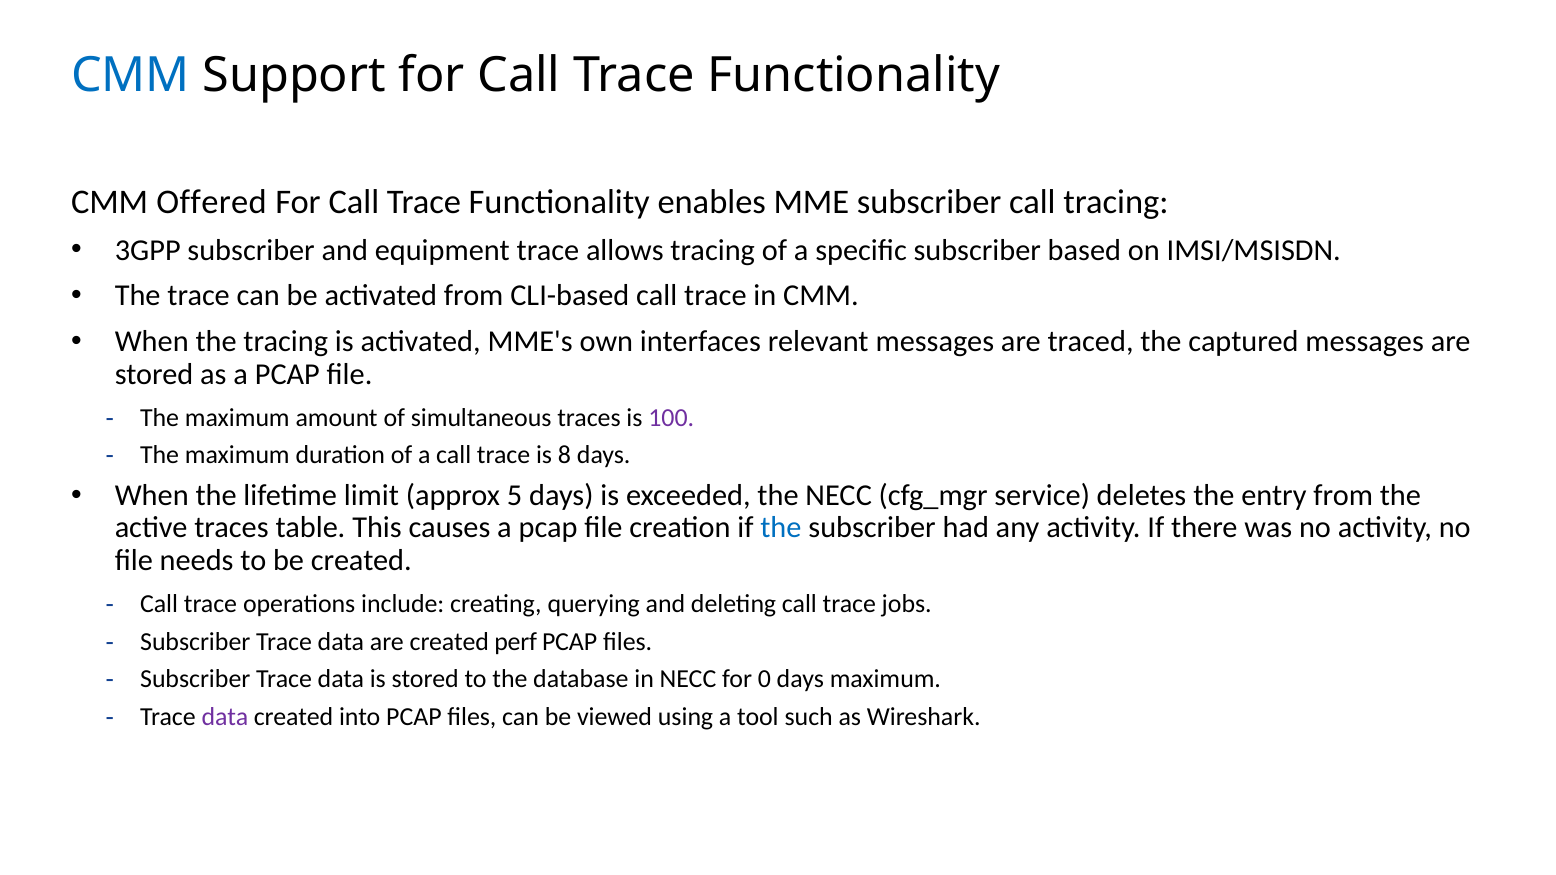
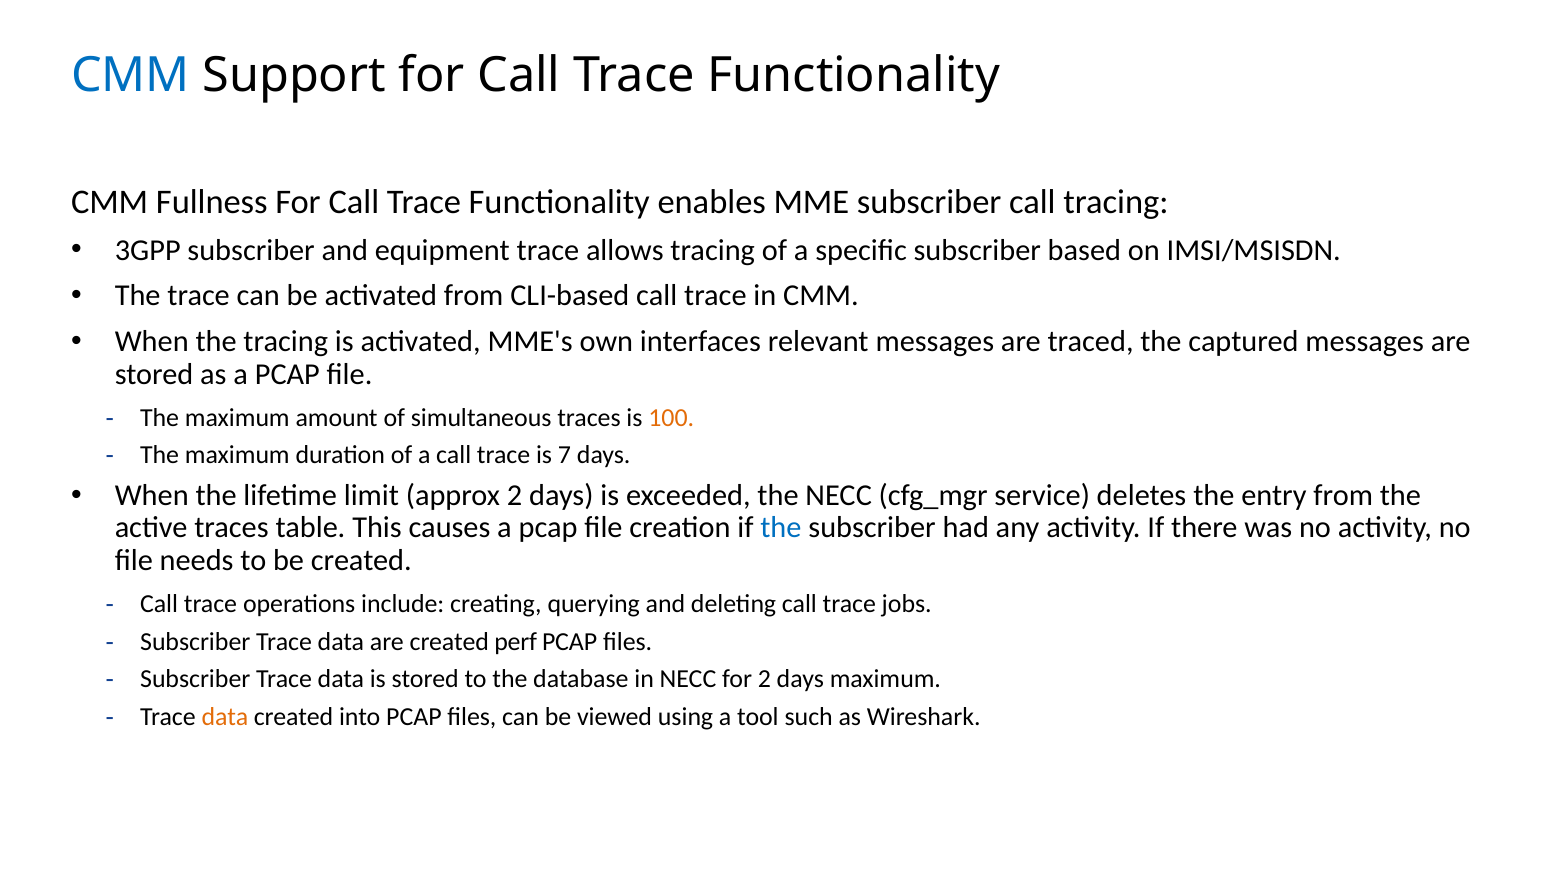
Offered: Offered -> Fullness (212, 202)
100 colour: purple -> orange (671, 418)
8: 8 -> 7 (564, 455)
approx 5: 5 -> 2 (515, 495)
for 0: 0 -> 2 (764, 680)
data colour: purple -> orange (225, 717)
